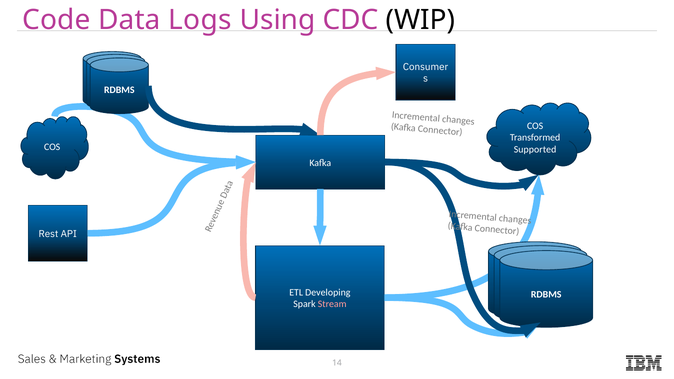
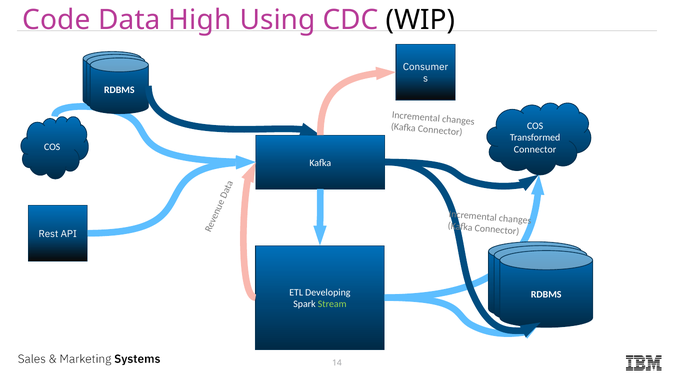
Logs: Logs -> High (200, 20)
Supported: Supported -> Connector (535, 150)
Stream colour: pink -> light green (332, 304)
